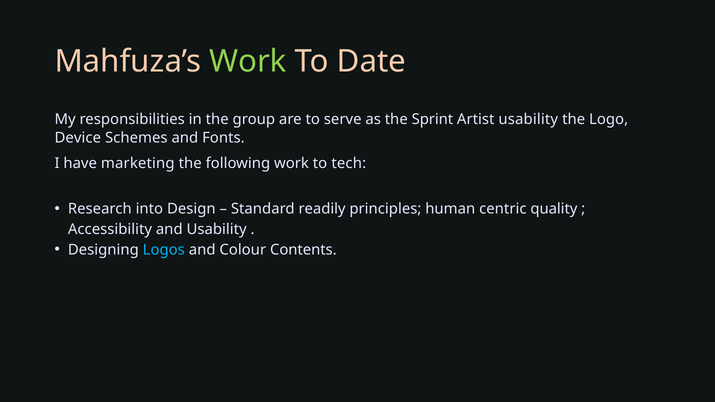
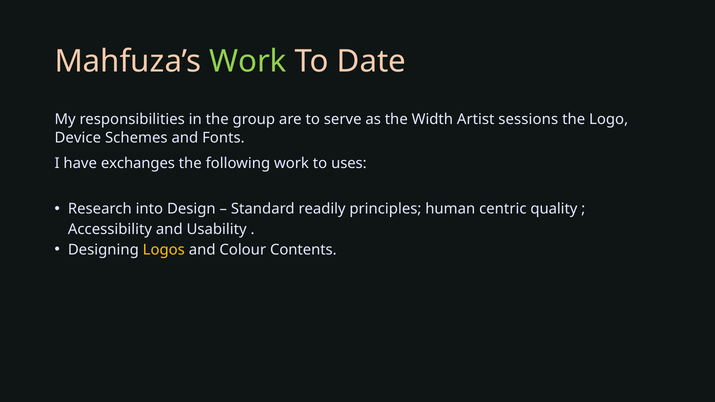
Sprint: Sprint -> Width (432, 119)
Artist usability: usability -> sessions (528, 119)
marketing: marketing -> exchanges (138, 164)
tech: tech -> uses (349, 164)
Logos colour: light blue -> yellow (164, 250)
